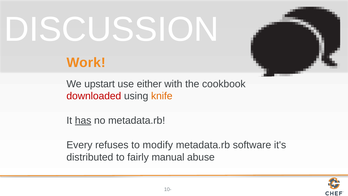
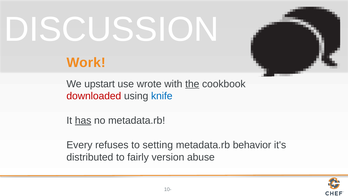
either: either -> wrote (149, 84)
the underline: none -> present (192, 84)
knife colour: orange -> blue (162, 96)
modify: modify -> setting (158, 145)
software: software -> behavior (252, 145)
manual: manual -> version (168, 157)
